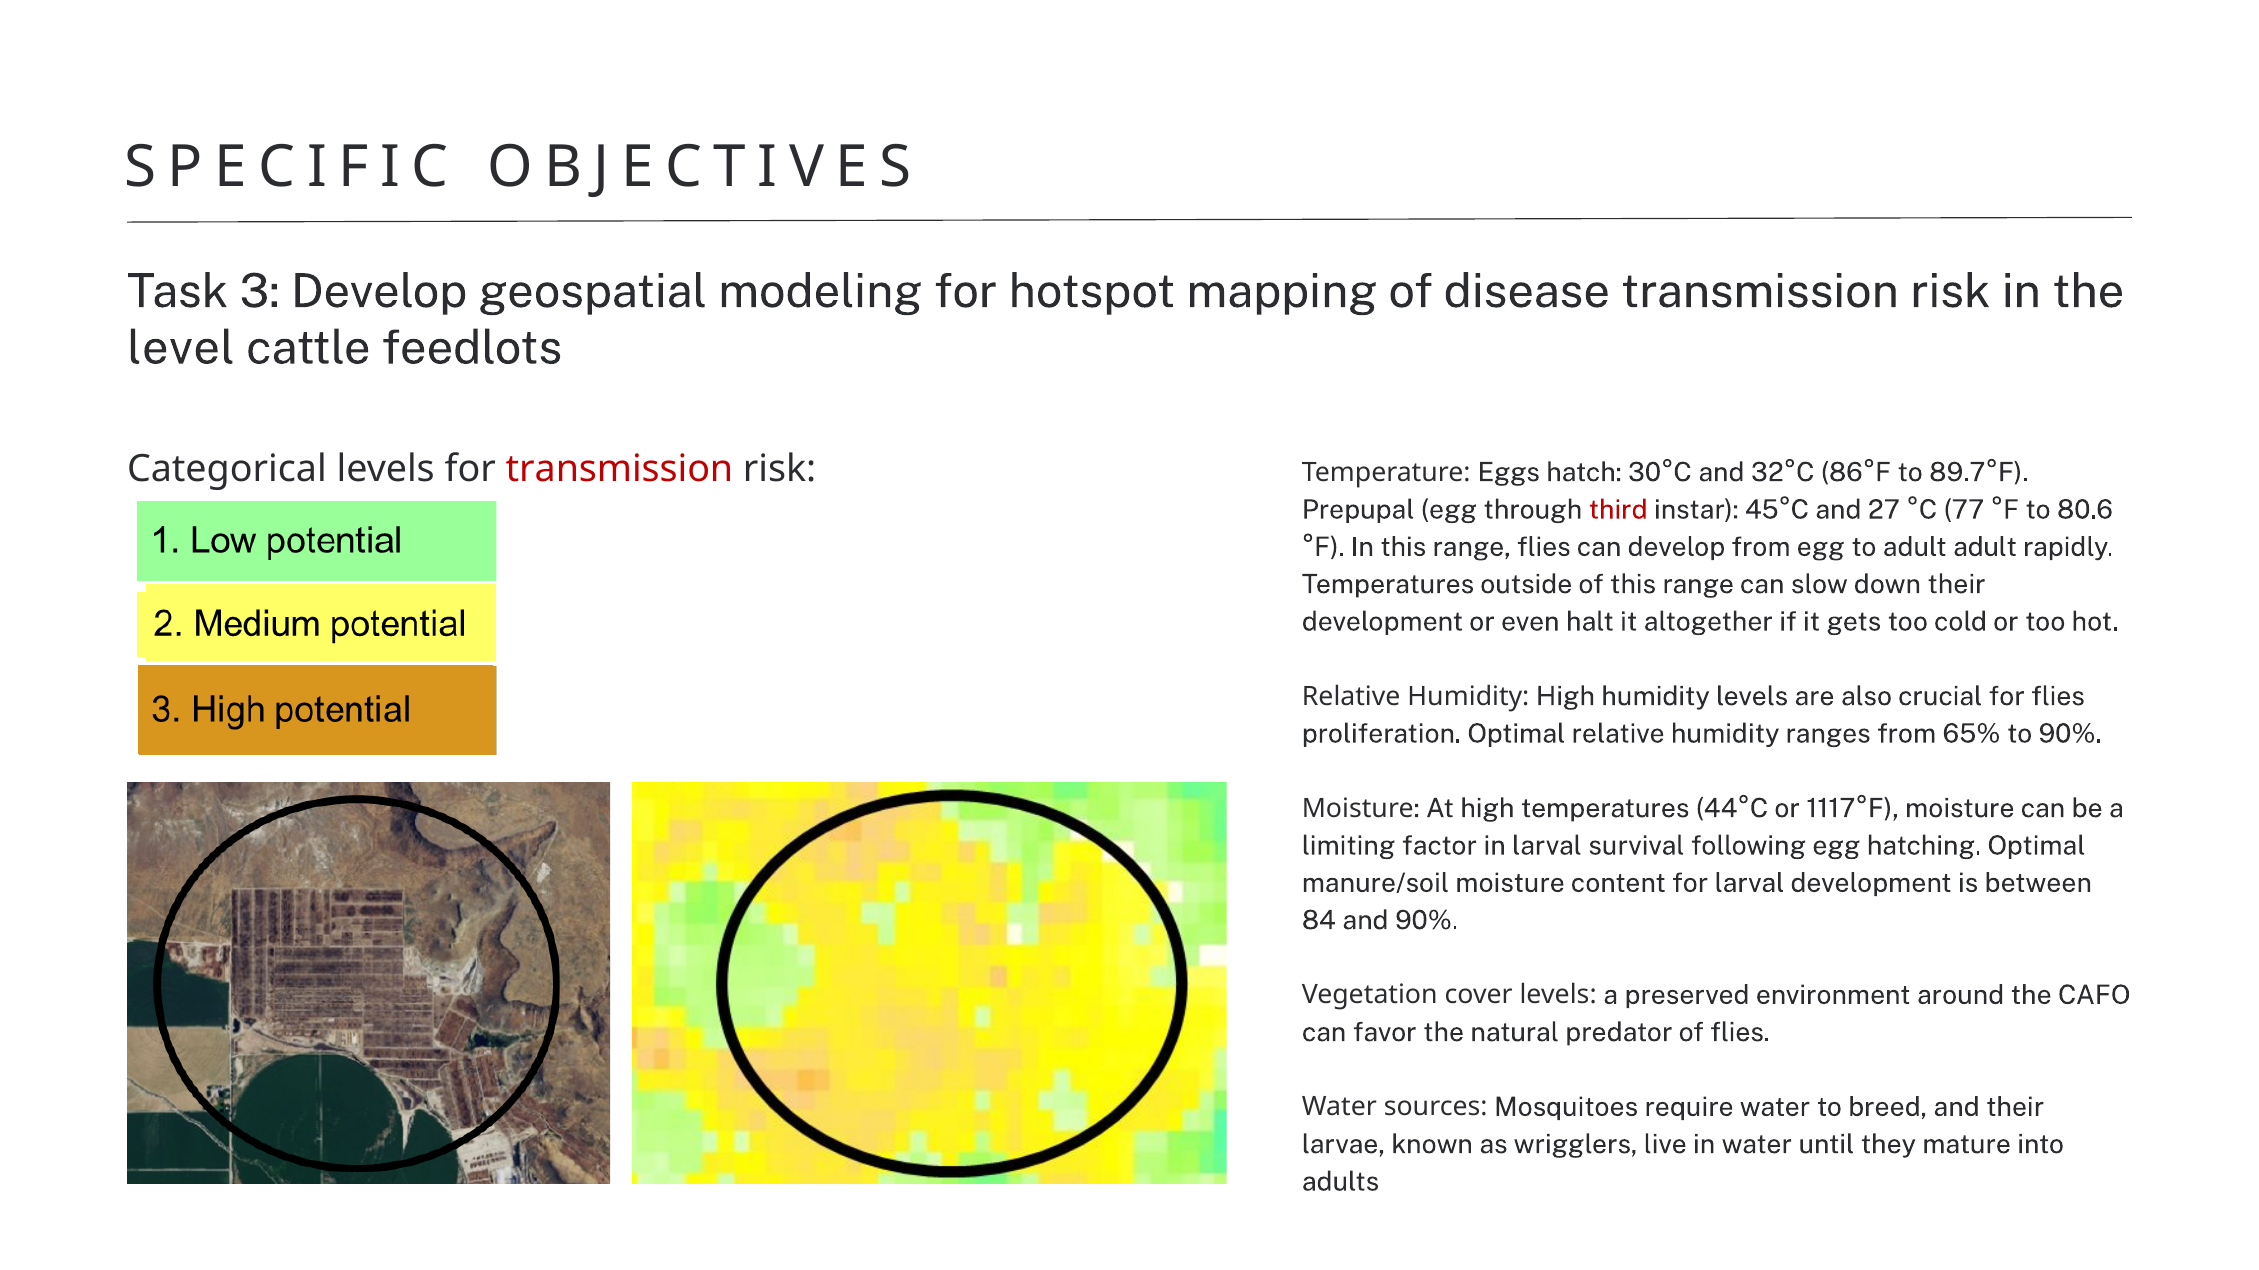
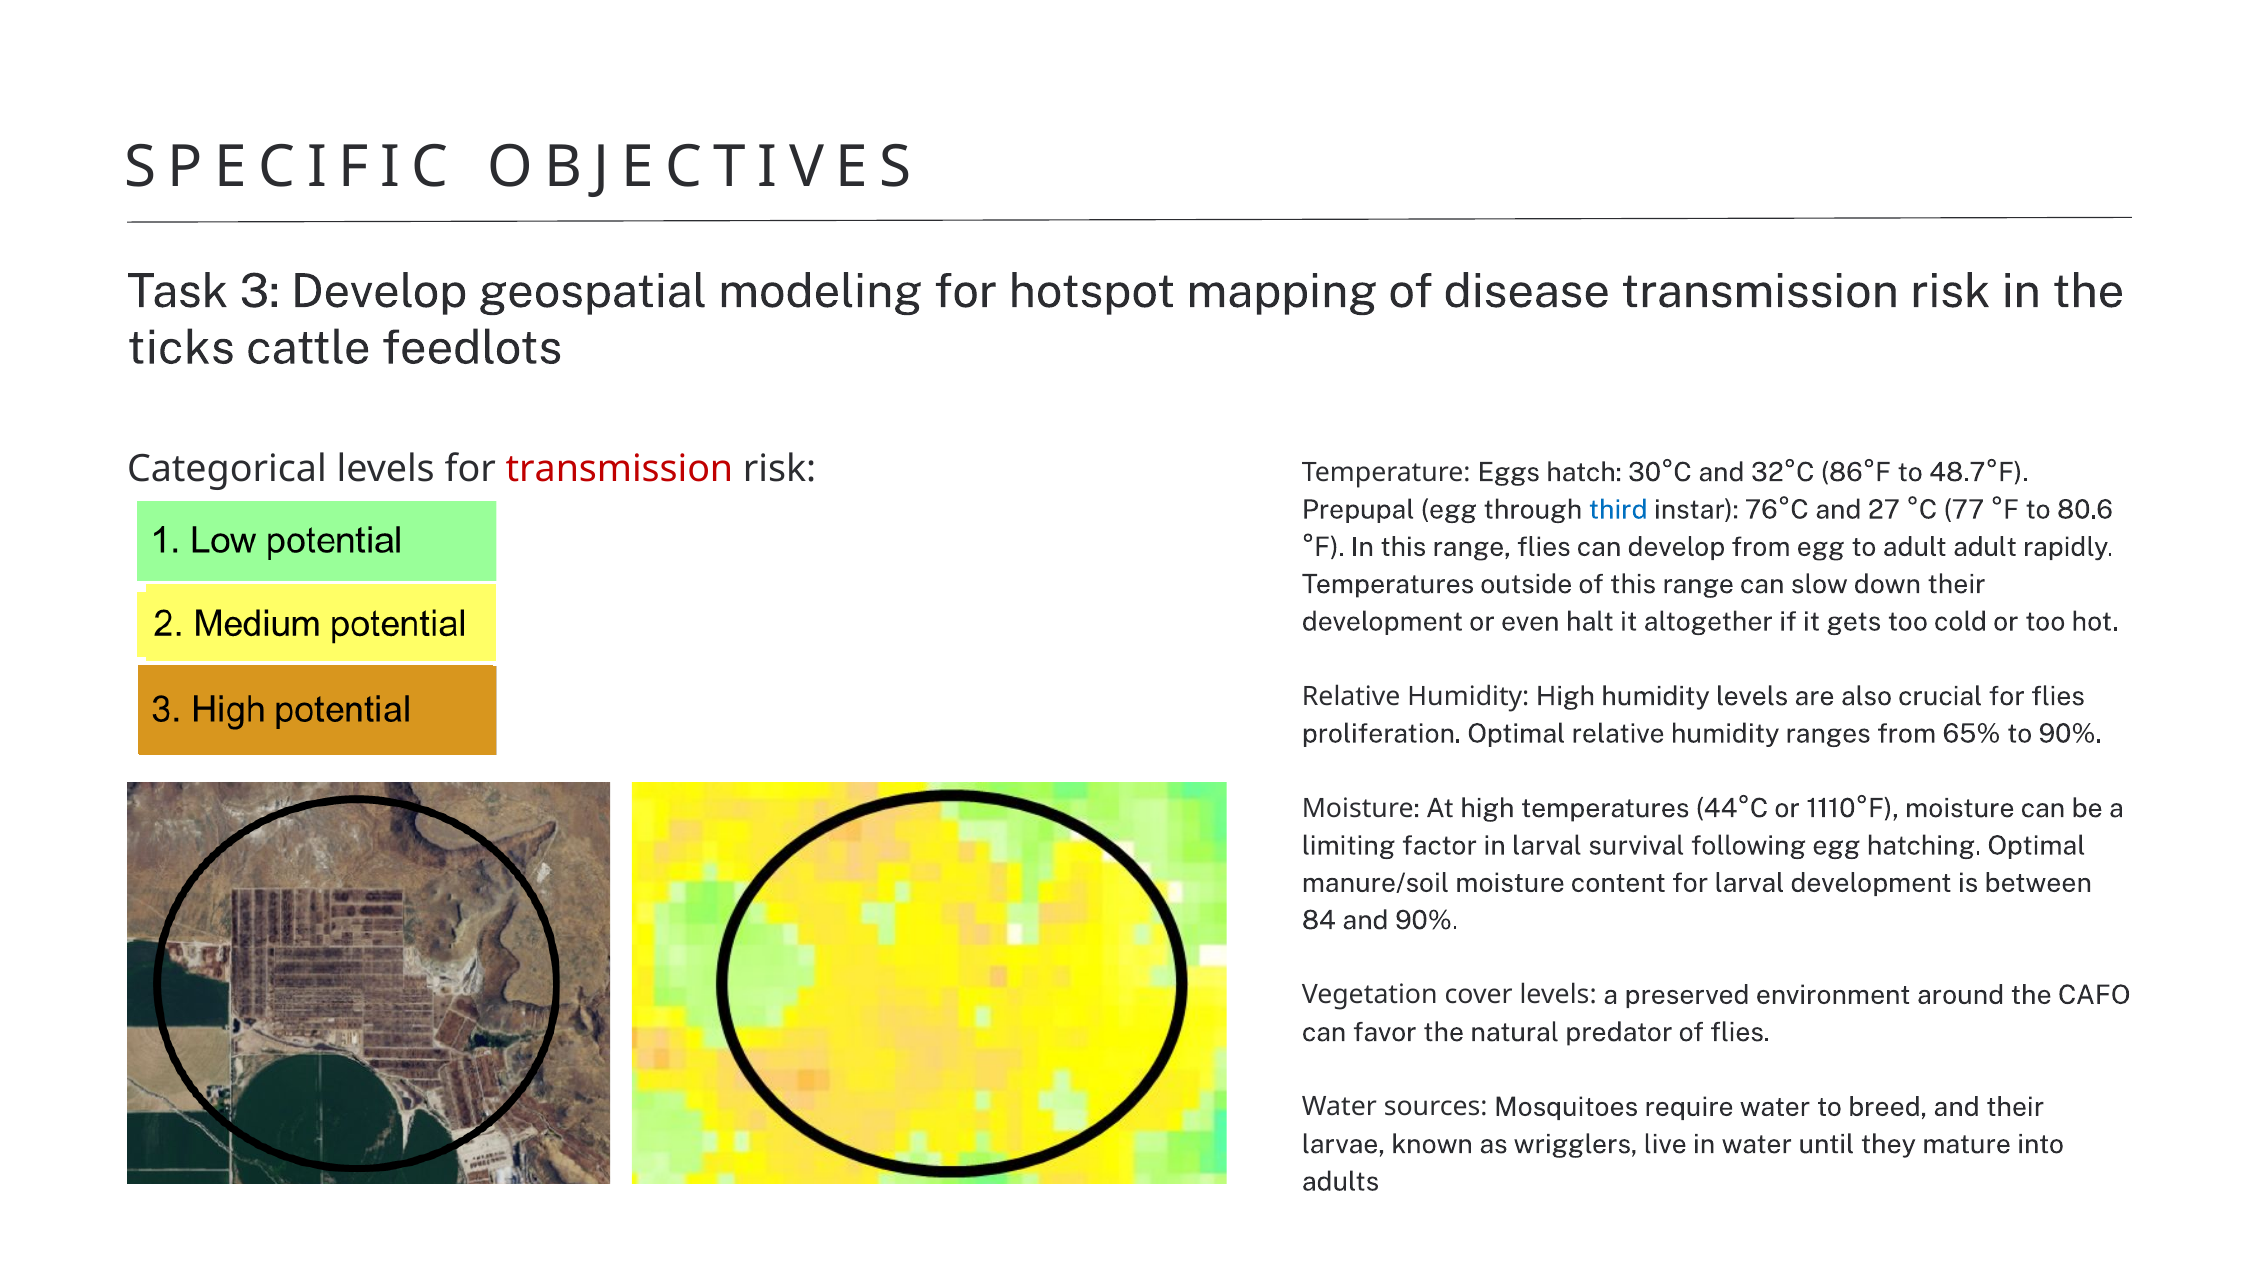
level: level -> ticks (181, 348)
89.7°F: 89.7°F -> 48.7°F (1979, 473)
third colour: red -> blue (1618, 510)
45°C: 45°C -> 76°C (1777, 510)
1117°F: 1117°F -> 1110°F (1853, 809)
